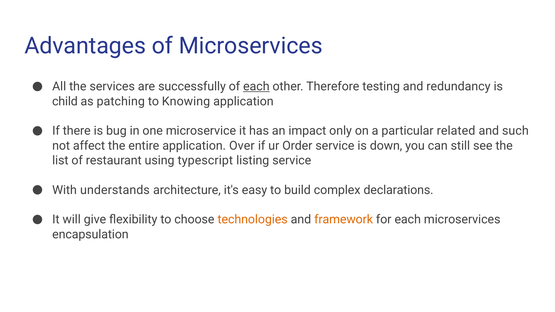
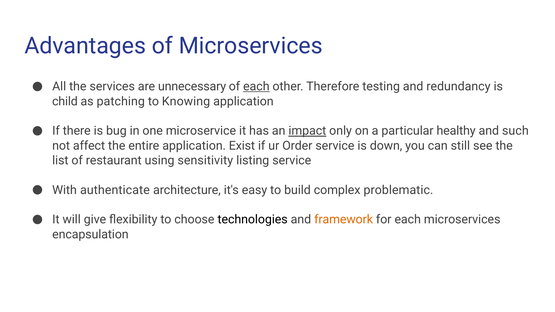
successfully: successfully -> unnecessary (192, 87)
impact underline: none -> present (307, 131)
related: related -> healthy (456, 131)
Over: Over -> Exist (242, 146)
typescript: typescript -> sensitivity (205, 161)
understands: understands -> authenticate (115, 190)
declarations: declarations -> problematic (398, 190)
technologies colour: orange -> black (253, 220)
